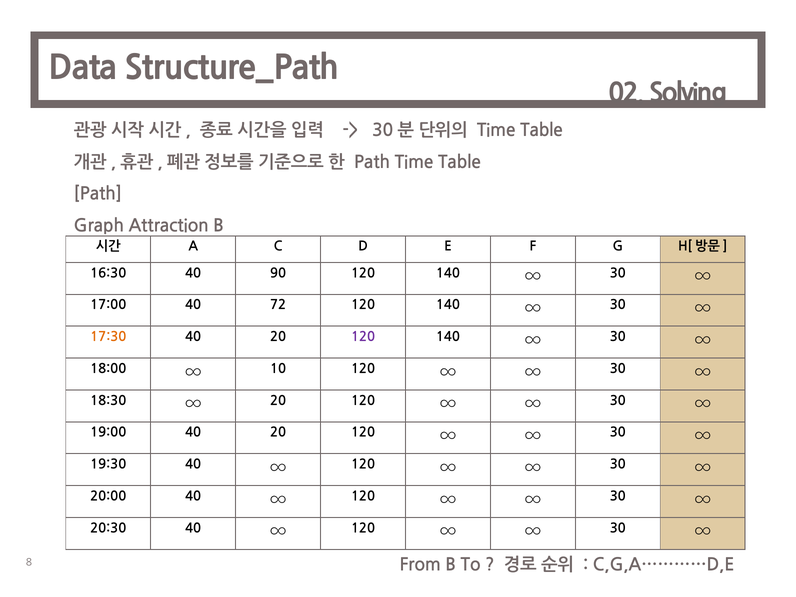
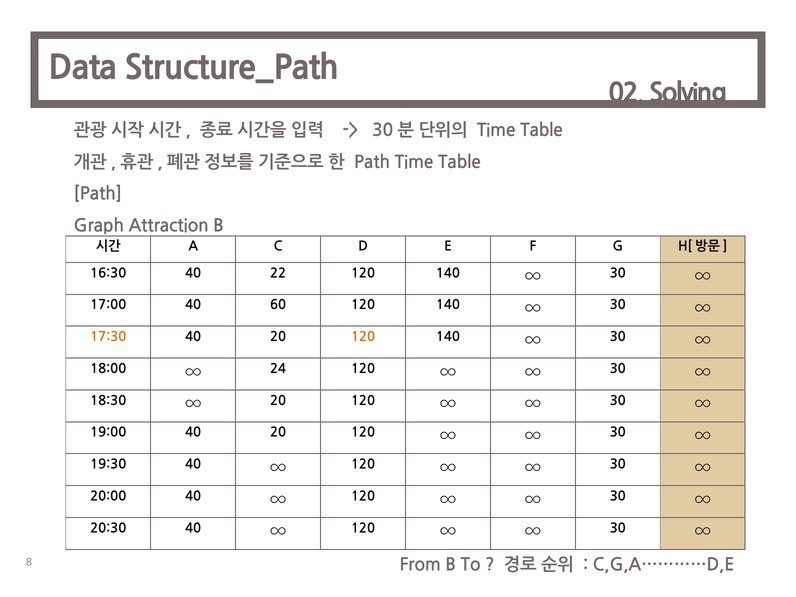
90: 90 -> 22 (278, 273)
72: 72 -> 60 (278, 305)
120 colour: purple -> orange (363, 337)
10: 10 -> 24 (278, 369)
